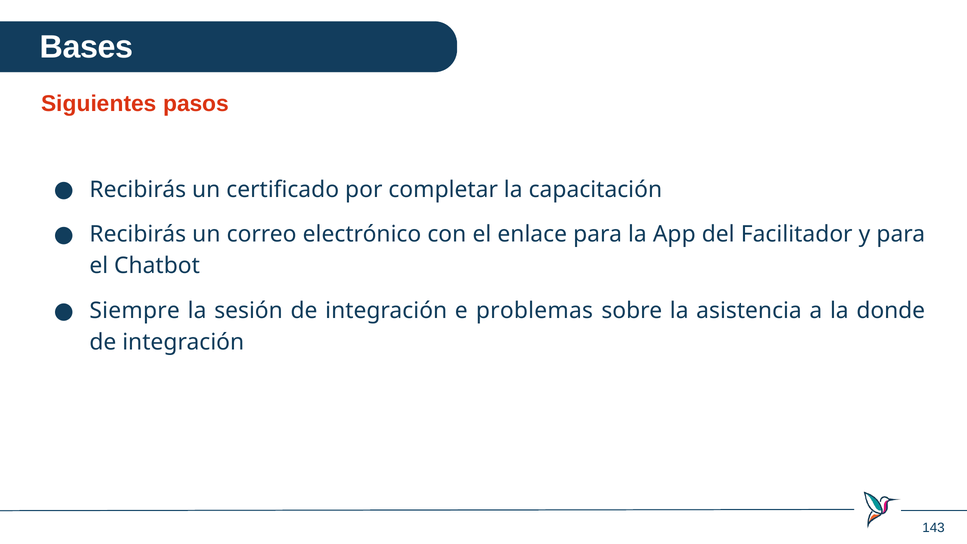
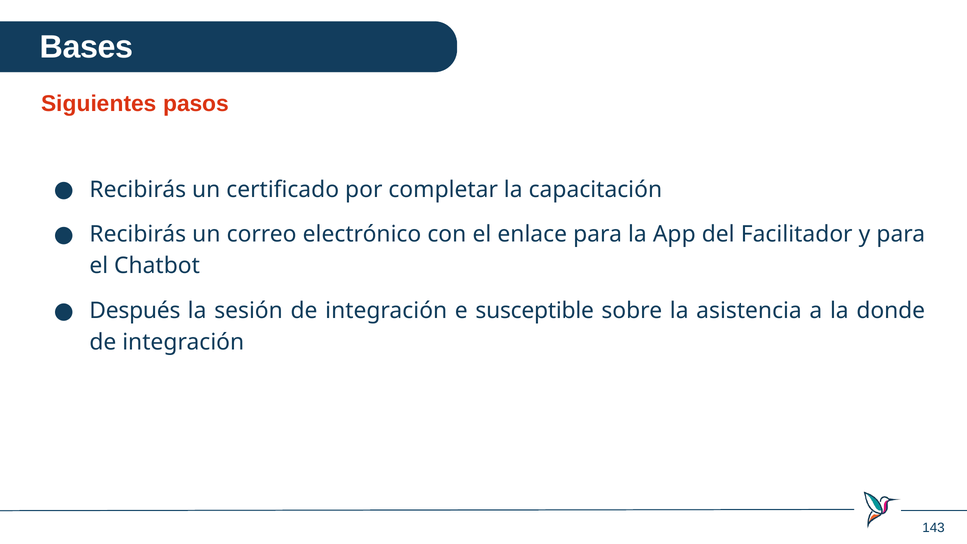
Siempre: Siempre -> Después (135, 311)
problemas: problemas -> susceptible (535, 311)
